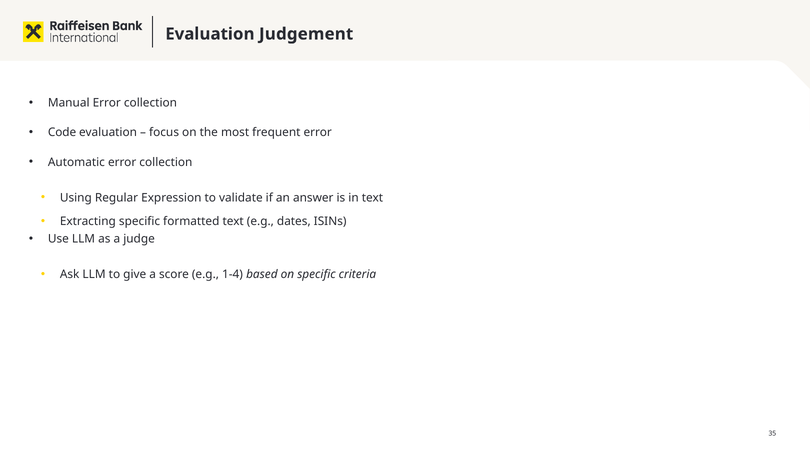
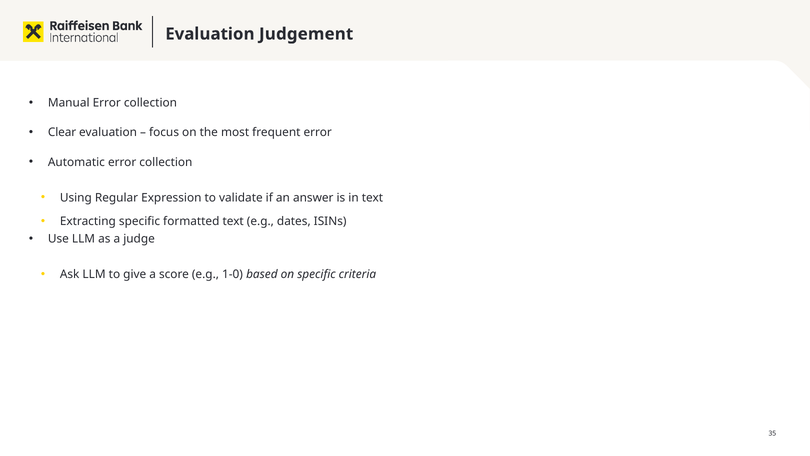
Code: Code -> Clear (62, 132)
1-4: 1-4 -> 1-0 (232, 274)
